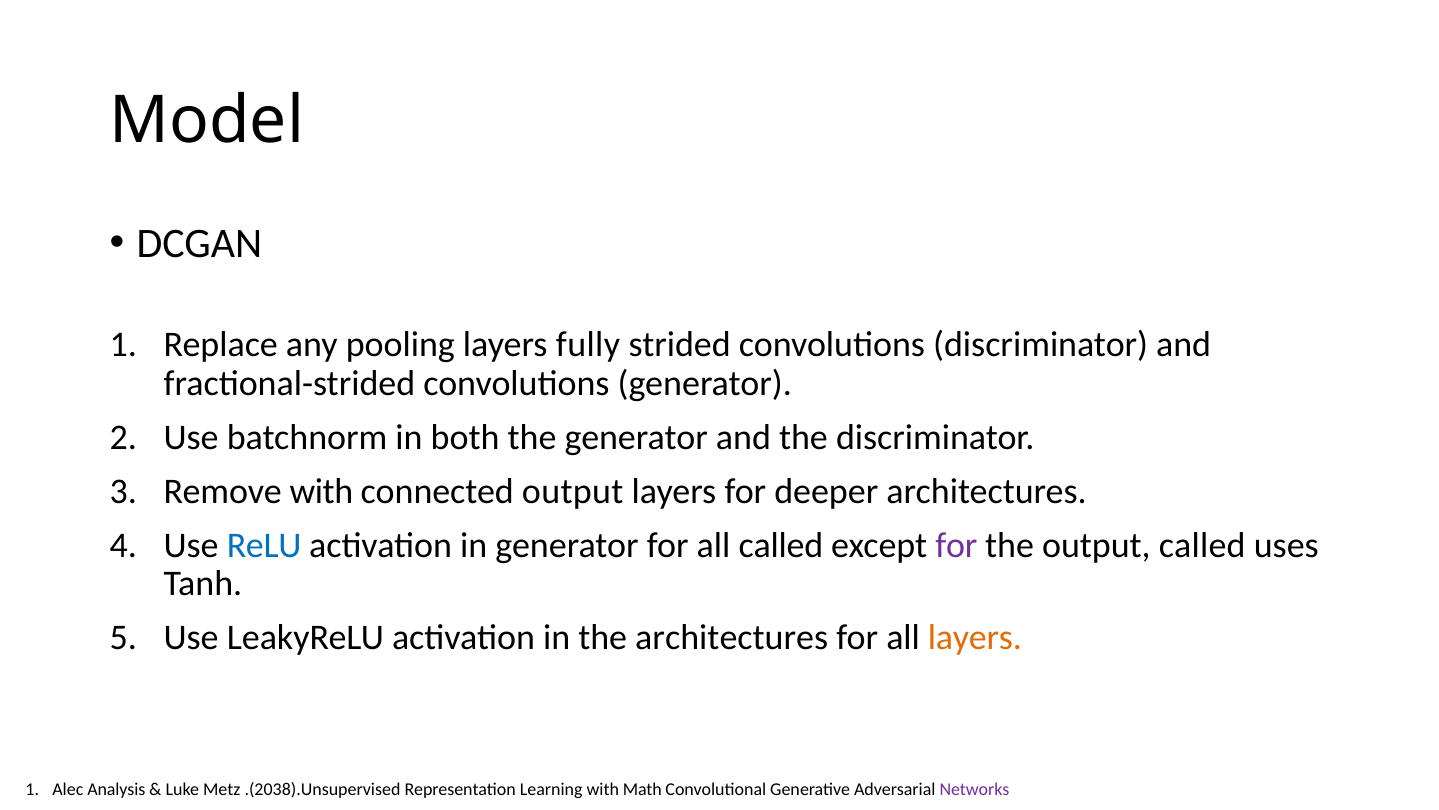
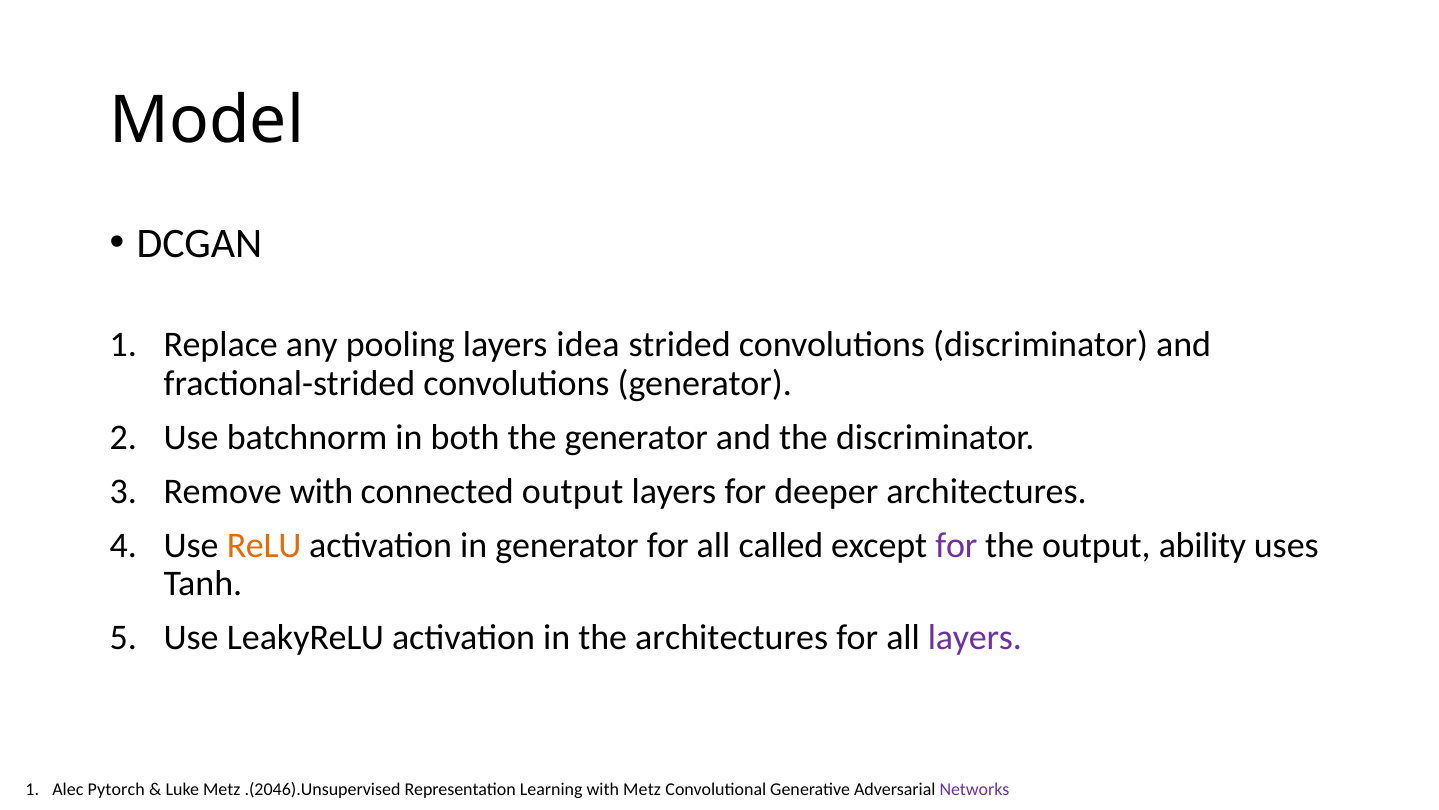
fully: fully -> idea (588, 345)
ReLU colour: blue -> orange (264, 545)
output called: called -> ability (1202, 545)
layers colour: orange -> purple (975, 638)
Analysis: Analysis -> Pytorch (116, 789)
.(2038).Unsupervised: .(2038).Unsupervised -> .(2046).Unsupervised (322, 789)
with Math: Math -> Metz (642, 789)
